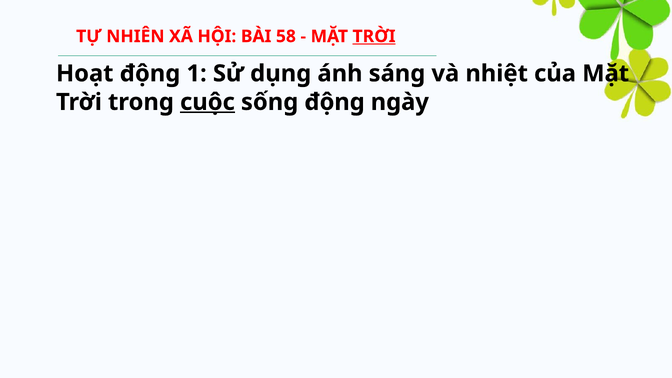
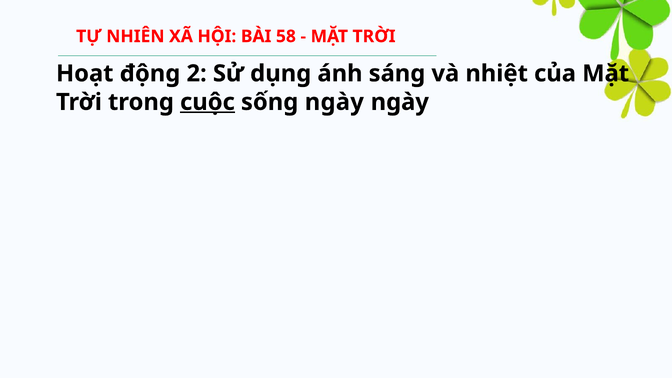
TRỜI underline: present -> none (374, 36)
1: 1 -> 2 (197, 74)
sống động: động -> ngày (334, 102)
